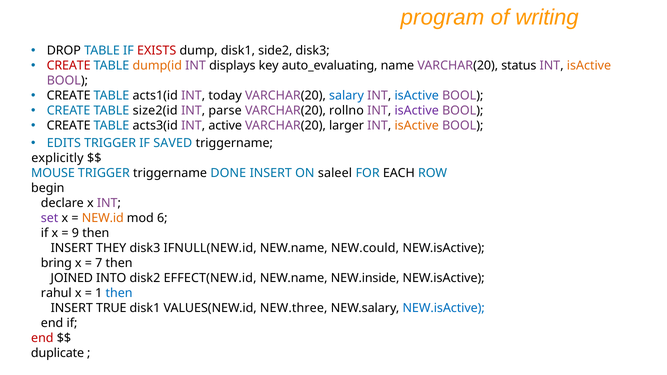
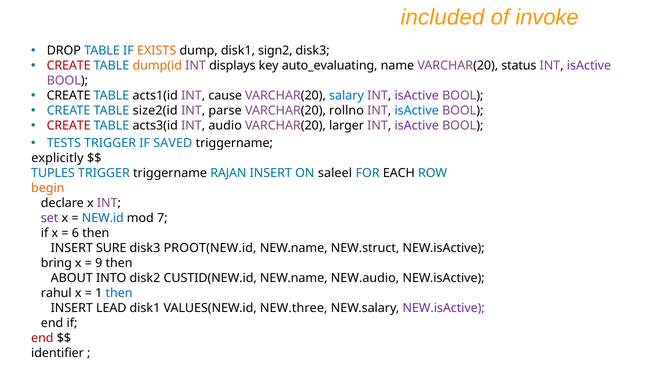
program: program -> included (442, 17)
writing: writing -> invoke (547, 17)
EXISTS colour: red -> orange (157, 51)
side2: side2 -> sign2 (275, 51)
isActive colour: orange -> purple (589, 66)
today: today -> cause (225, 96)
isActive colour: blue -> purple (417, 96)
isActive colour: purple -> blue (417, 111)
CREATE colour: black -> red (69, 126)
active: active -> audio (225, 126)
isActive colour: orange -> purple (417, 126)
EDITS: EDITS -> TESTS (64, 143)
MOUSE: MOUSE -> TUPLES (53, 173)
DONE: DONE -> RAJAN (228, 173)
begin colour: black -> orange (48, 188)
NEW.id colour: orange -> blue (103, 218)
6: 6 -> 7 (162, 218)
9: 9 -> 6 (75, 233)
THEY: THEY -> SURE (111, 248)
IFNULL(NEW.id: IFNULL(NEW.id -> PROOT(NEW.id (210, 248)
NEW.could: NEW.could -> NEW.struct (365, 248)
7: 7 -> 9 (99, 263)
JOINED: JOINED -> ABOUT (72, 278)
EFFECT(NEW.id: EFFECT(NEW.id -> CUSTID(NEW.id (210, 278)
NEW.inside: NEW.inside -> NEW.audio (365, 278)
TRUE: TRUE -> LEAD (111, 308)
NEW.isActive colour: blue -> purple (444, 308)
duplicate: duplicate -> identifier (58, 353)
